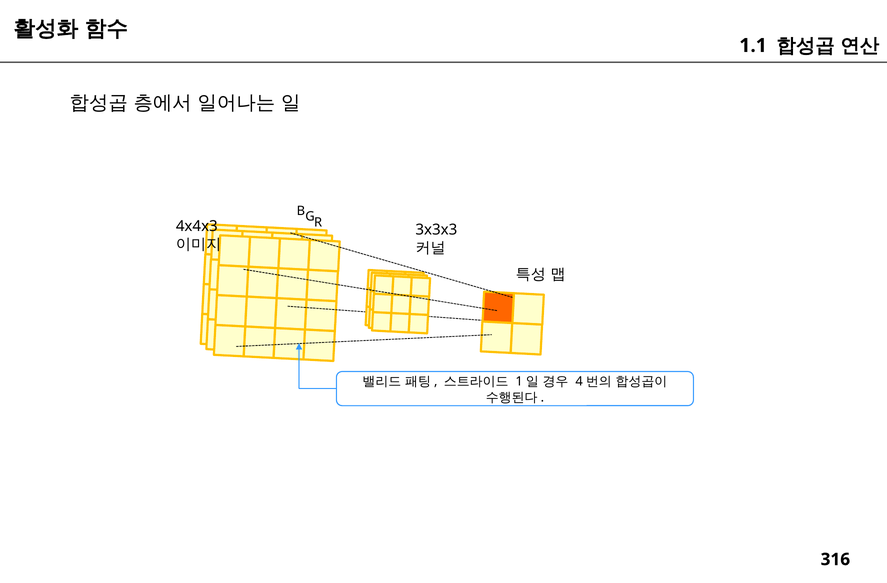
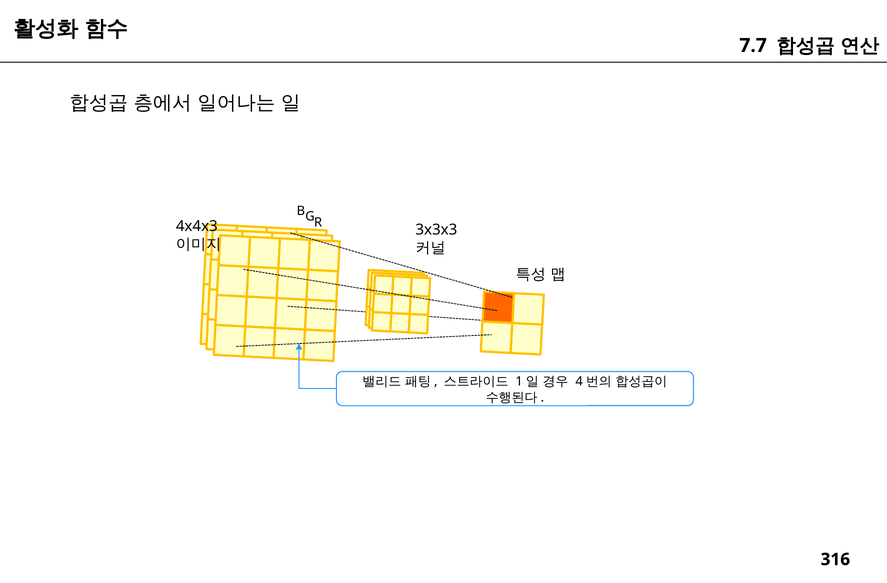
1.1: 1.1 -> 7.7 (753, 45)
